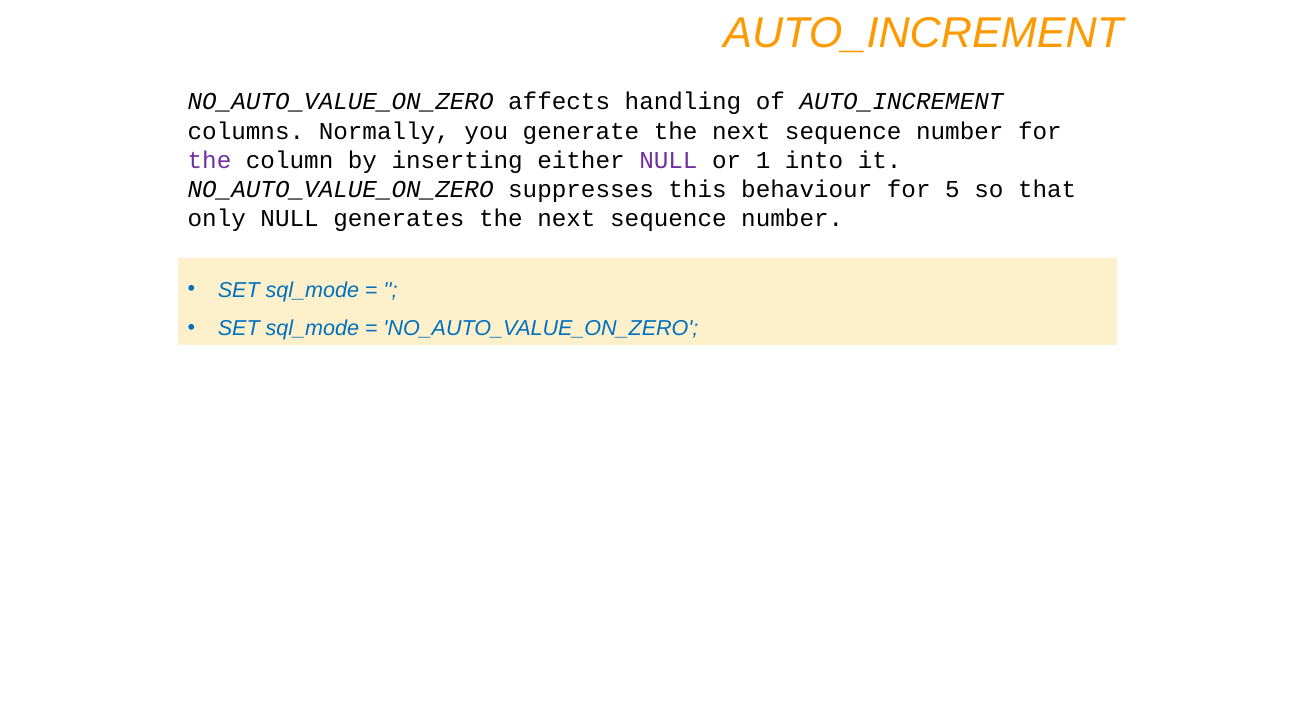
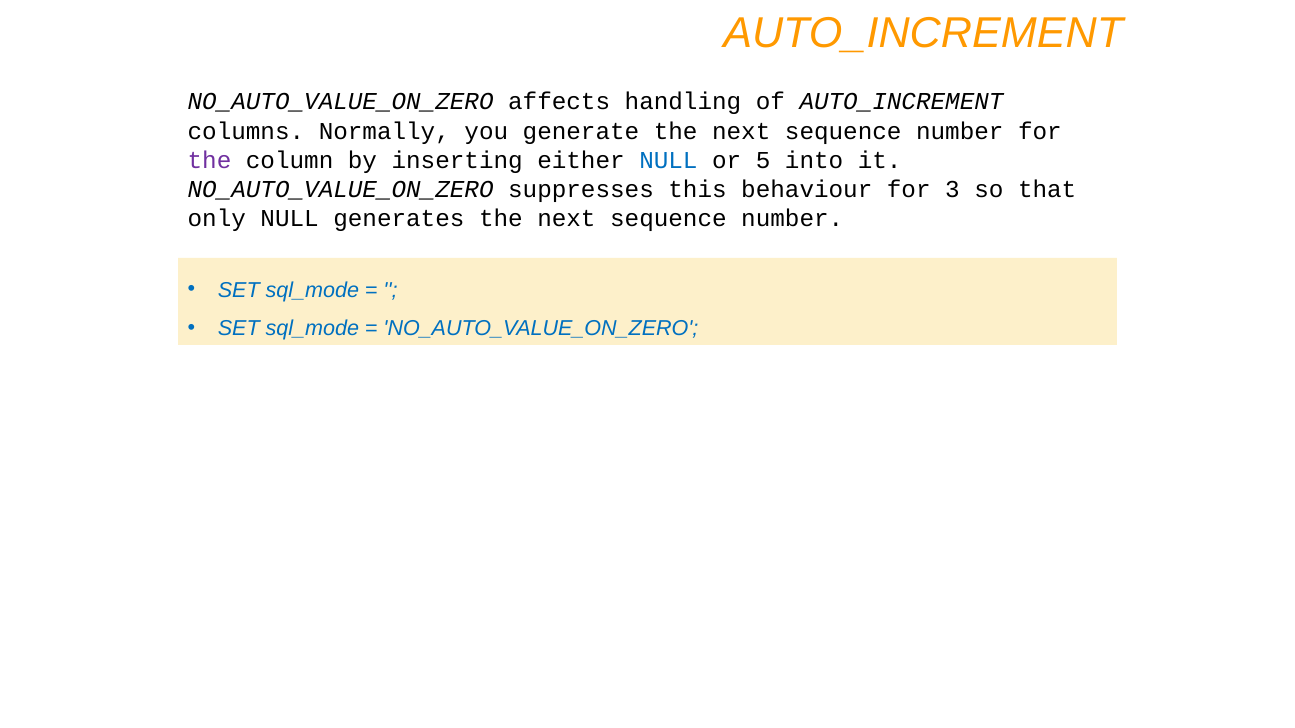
NULL colour: purple -> blue (668, 160)
1: 1 -> 5 (763, 160)
5: 5 -> 3 (952, 189)
